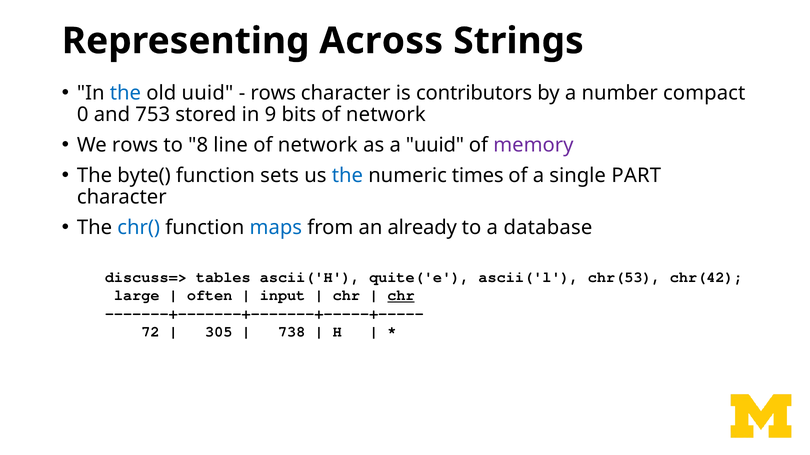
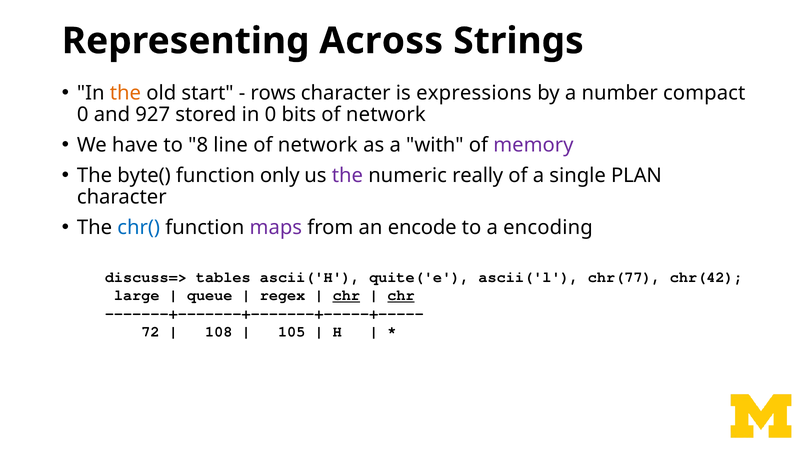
the colour: blue -> orange (125, 93)
old uuid: uuid -> start (208, 93)
contributors: contributors -> expressions (474, 93)
753: 753 -> 927 (153, 115)
in 9: 9 -> 0 (270, 115)
We rows: rows -> have (135, 145)
a uuid: uuid -> with (435, 145)
sets: sets -> only (280, 176)
the colour: blue -> purple (347, 176)
times: times -> really (478, 176)
PART: PART -> PLAN (636, 176)
maps colour: blue -> purple (276, 228)
already: already -> encode (422, 228)
database: database -> encoding (548, 228)
chr(53: chr(53 -> chr(77 (624, 278)
often: often -> queue (210, 296)
input: input -> regex (283, 296)
chr underline: none -> present (346, 296)
305: 305 -> 108 (219, 332)
738: 738 -> 105 (292, 332)
